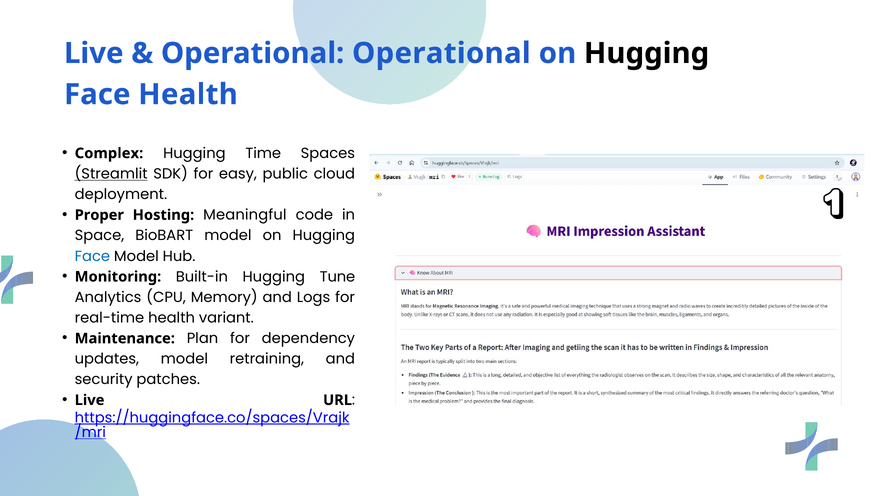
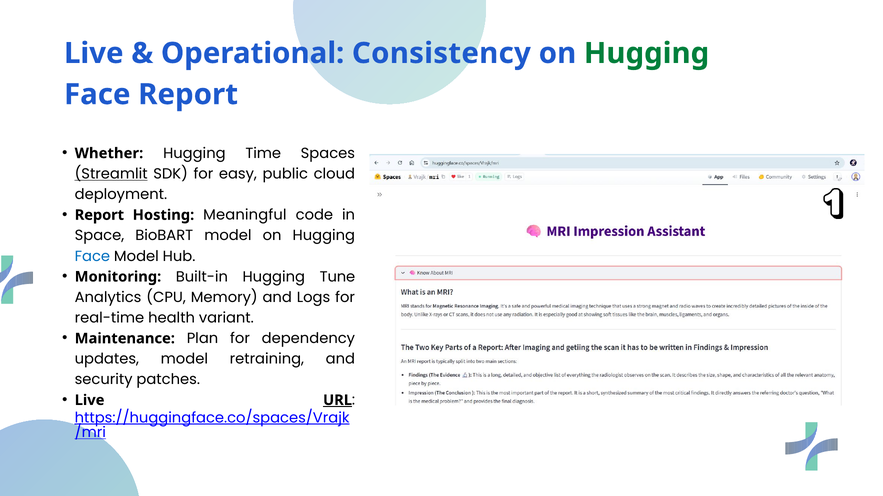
Operational Operational: Operational -> Consistency (441, 53)
Hugging colour: black -> green (647, 53)
Face Health: Health -> Report (188, 95)
Complex: Complex -> Whether (109, 154)
Proper: Proper -> Report (99, 215)
URL underline: none -> present (338, 401)
